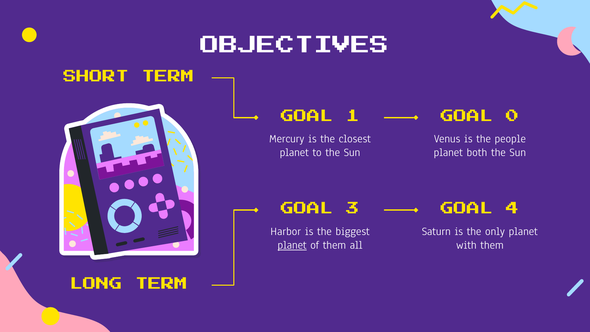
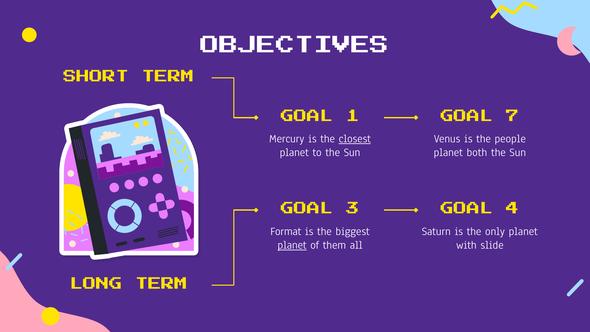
0: 0 -> 7 (513, 118)
closest underline: none -> present (355, 139)
Harbor: Harbor -> Format (286, 231)
with them: them -> slide (492, 245)
